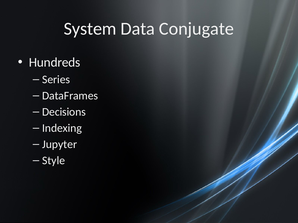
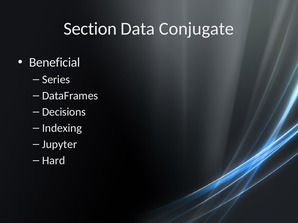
System: System -> Section (90, 29)
Hundreds: Hundreds -> Beneficial (55, 63)
Style: Style -> Hard (54, 161)
